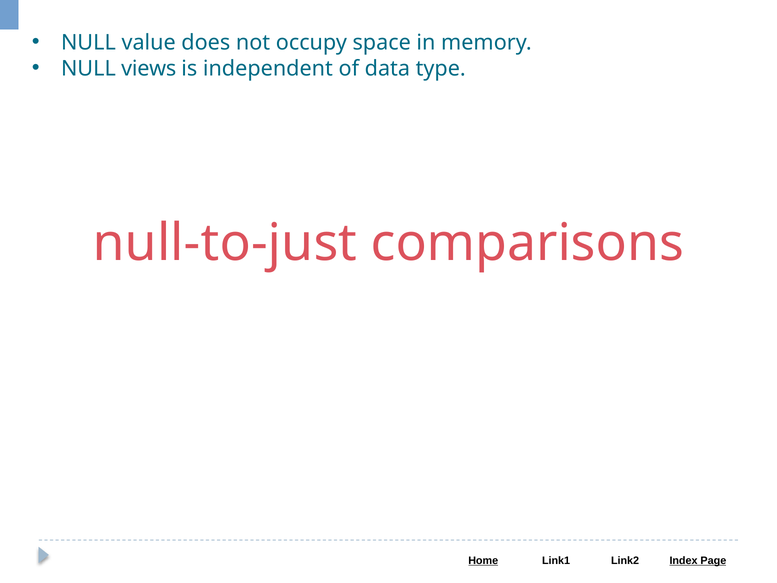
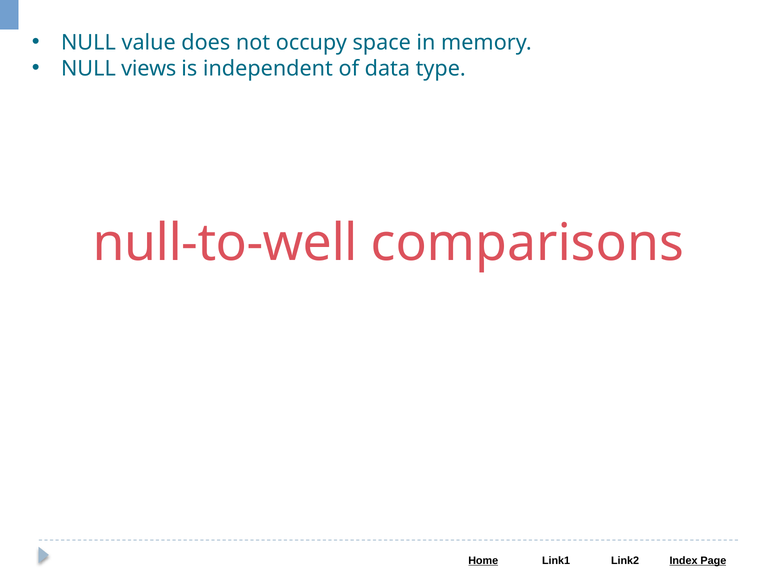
null-to-just: null-to-just -> null-to-well (225, 243)
